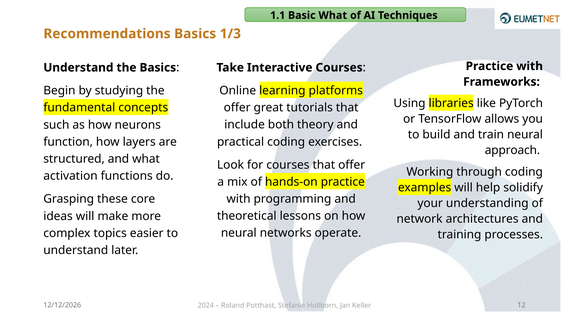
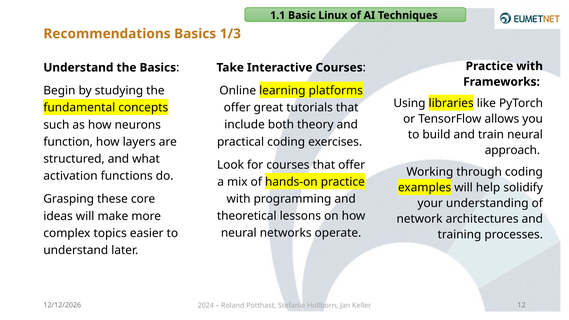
Basic What: What -> Linux (333, 15)
